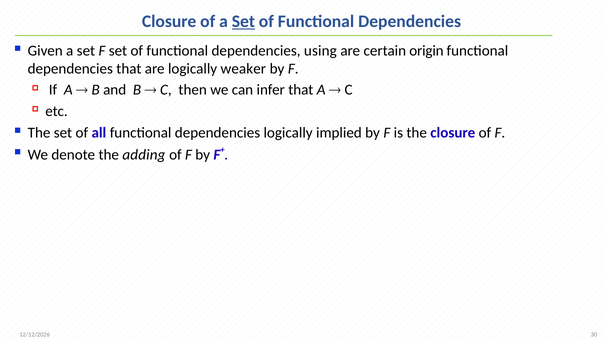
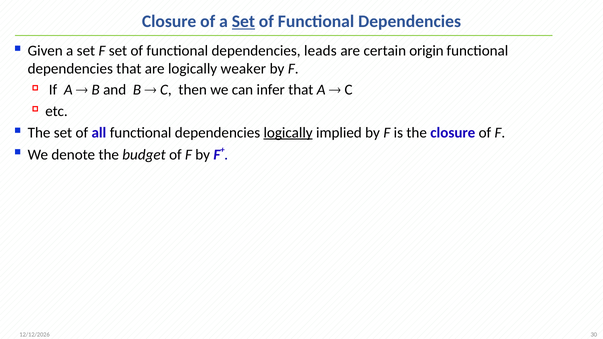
using: using -> leads (320, 51)
logically underline: none -> present (288, 133)
adding: adding -> budget (144, 155)
